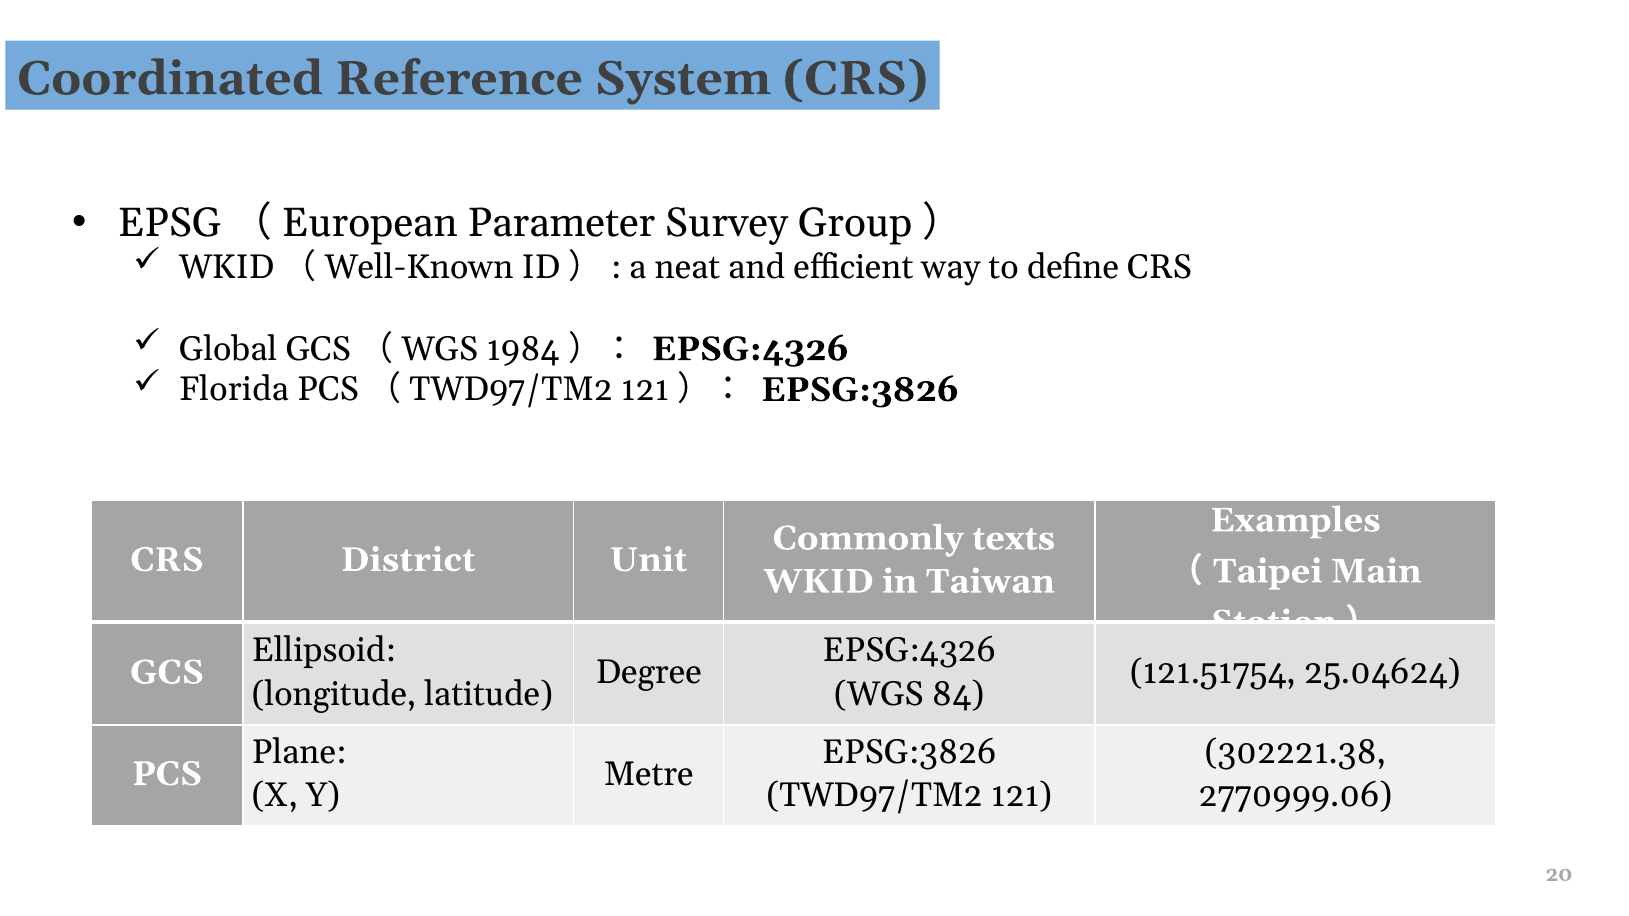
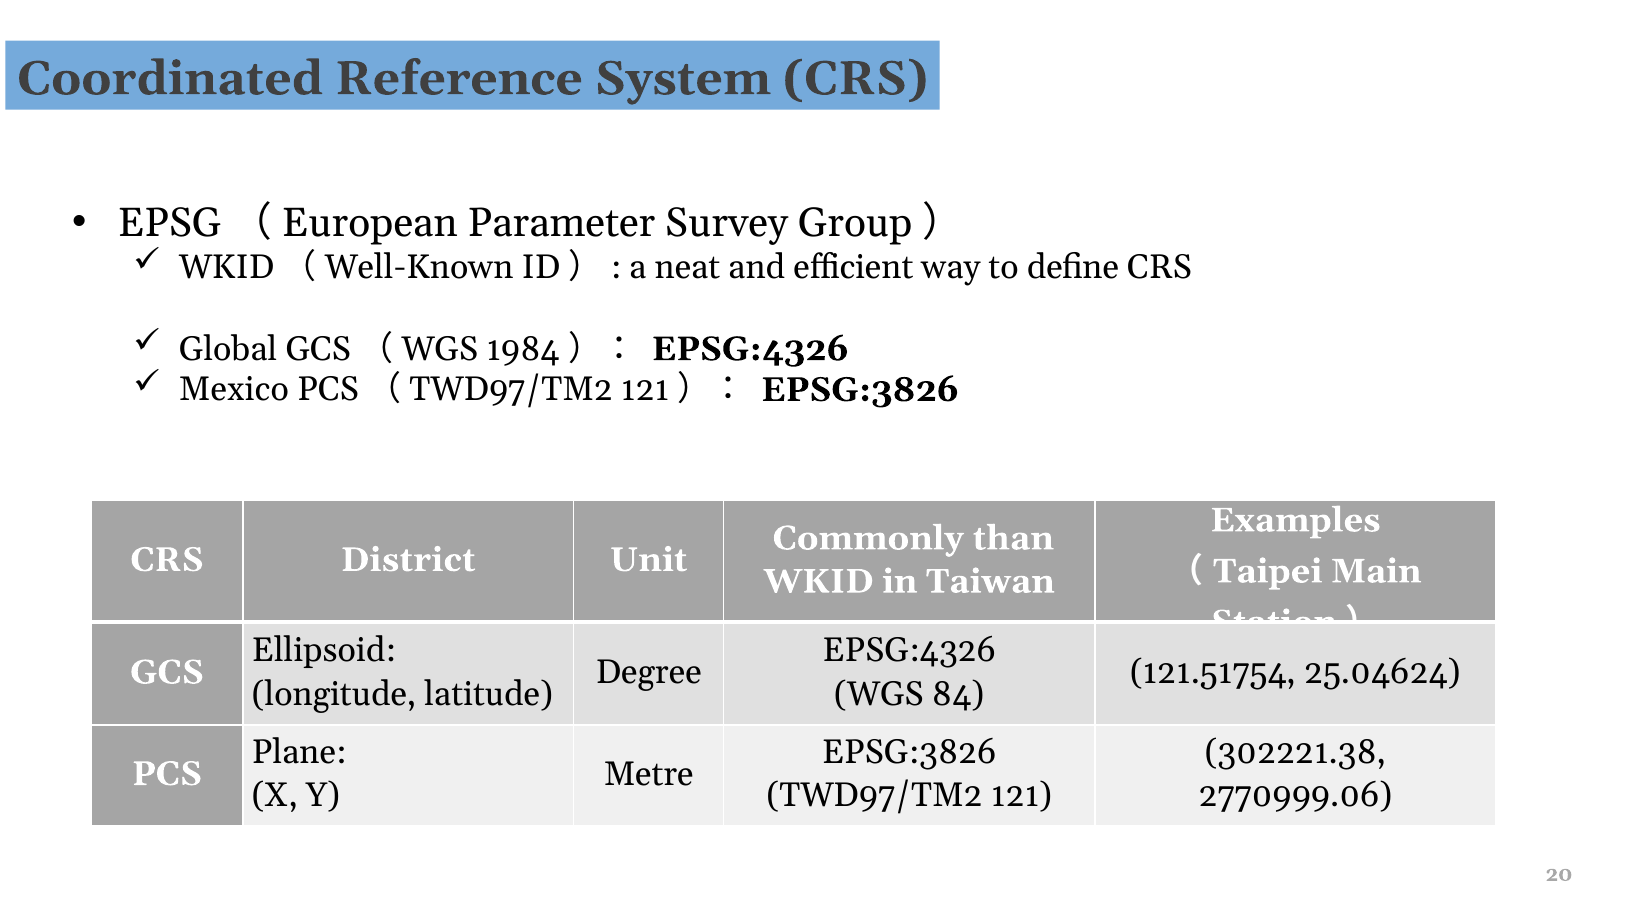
Florida: Florida -> Mexico (234, 390)
texts: texts -> than (1013, 538)
